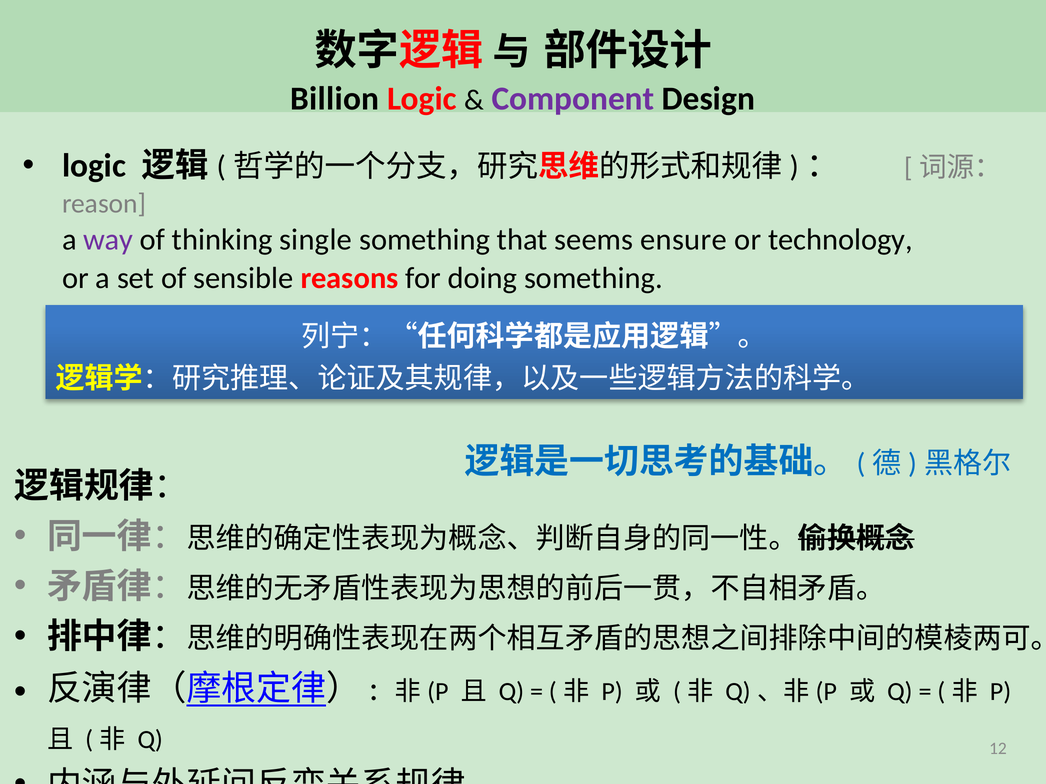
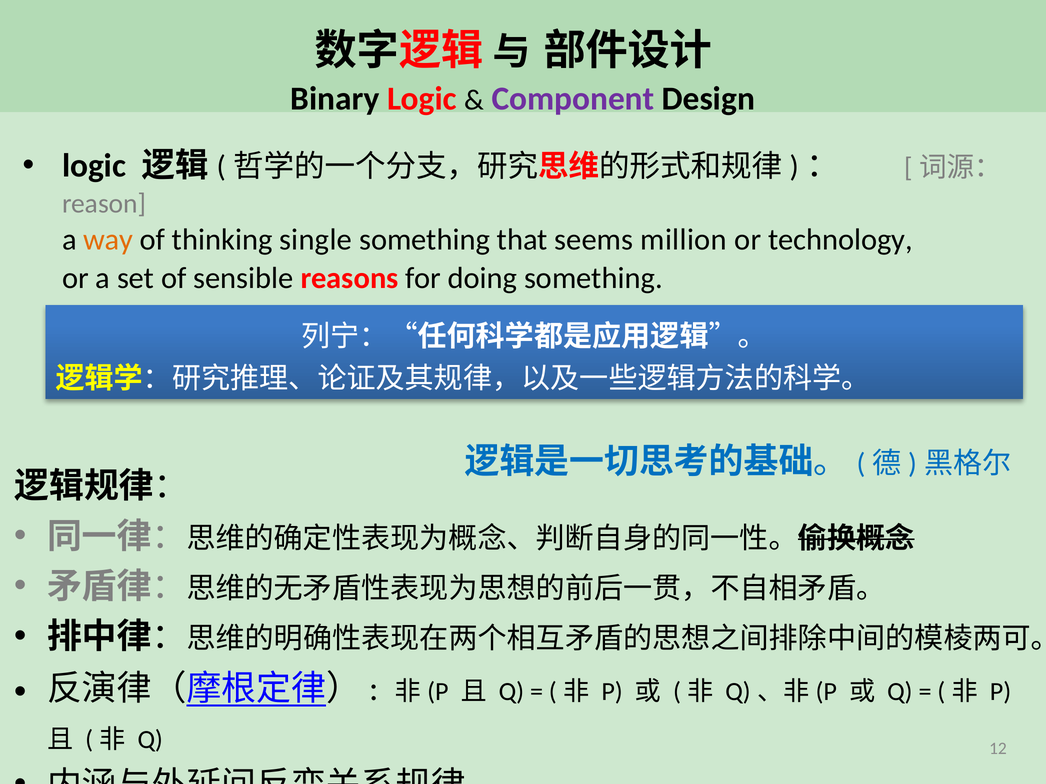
Billion: Billion -> Binary (335, 99)
way colour: purple -> orange (108, 240)
ensure: ensure -> million (684, 240)
